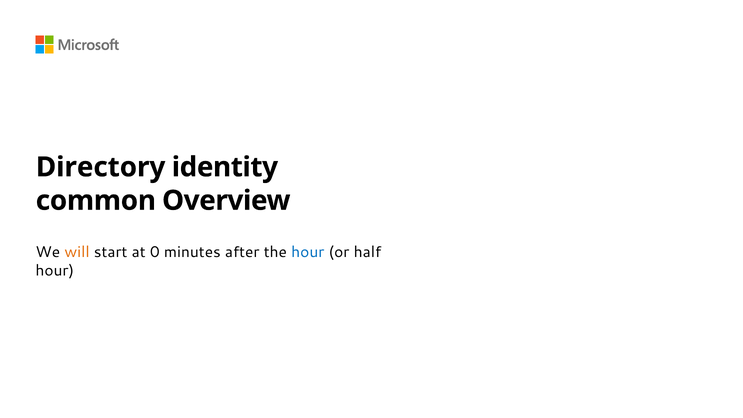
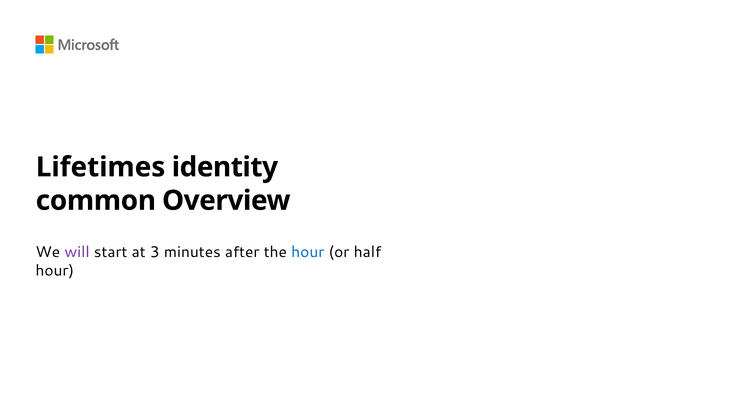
Directory: Directory -> Lifetimes (101, 167)
will colour: orange -> purple (77, 252)
0: 0 -> 3 (155, 252)
